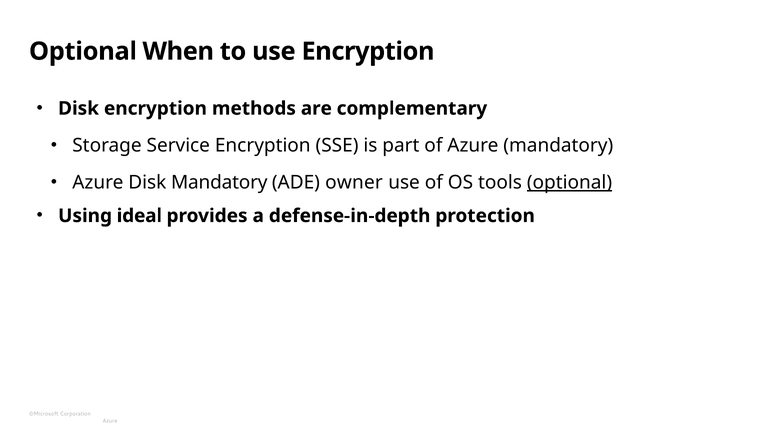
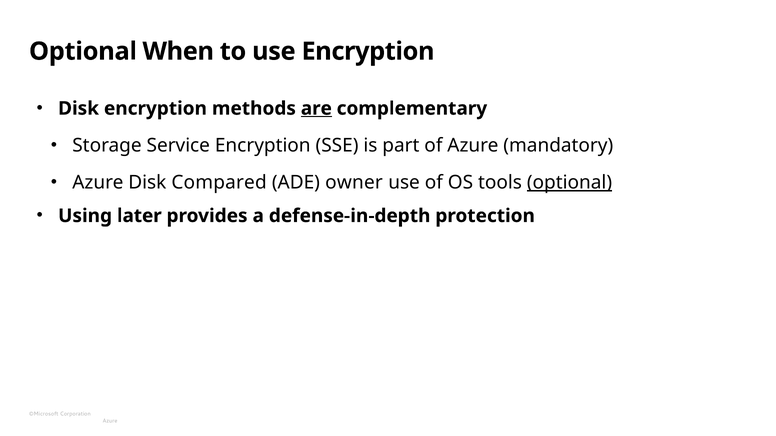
are underline: none -> present (316, 109)
Disk Mandatory: Mandatory -> Compared (219, 183)
ideal: ideal -> later (139, 216)
